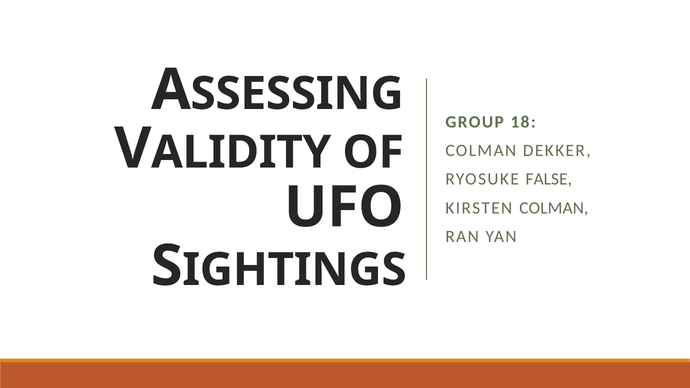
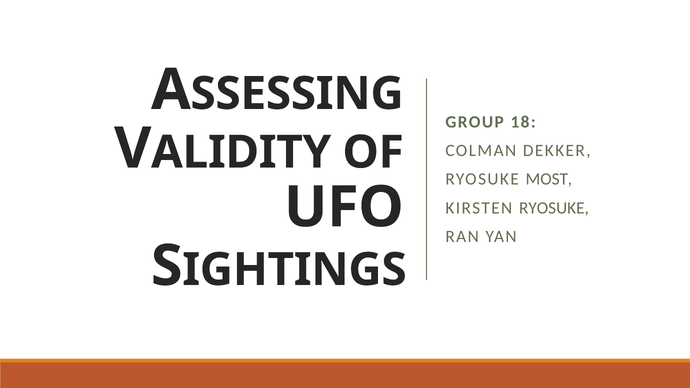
FALSE: FALSE -> MOST (549, 179)
KIRSTEN COLMAN: COLMAN -> RYOSUKE (554, 208)
